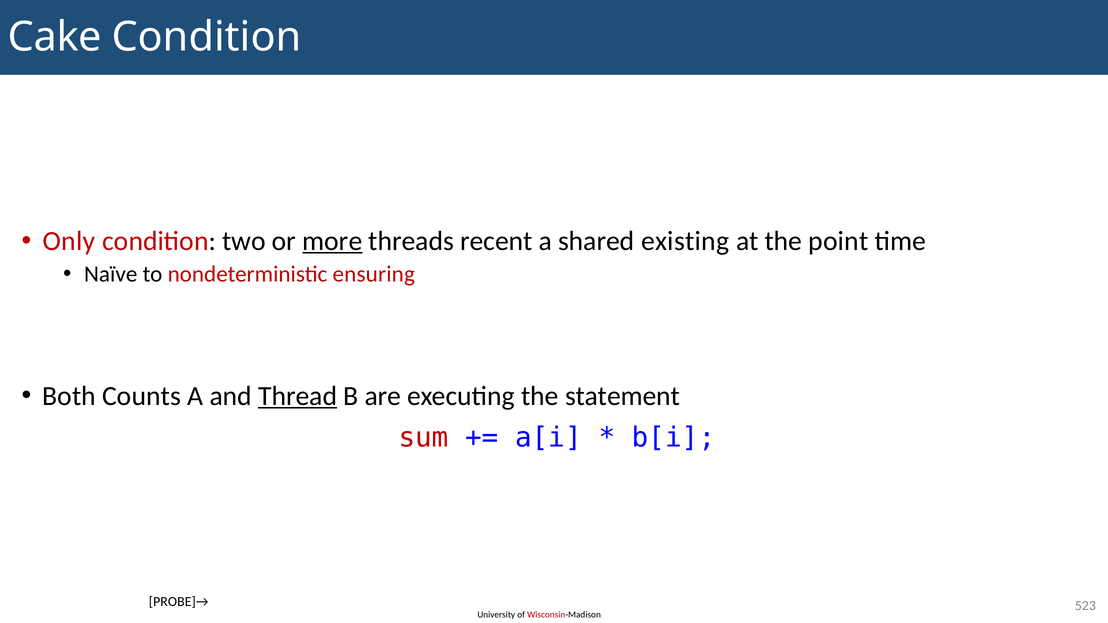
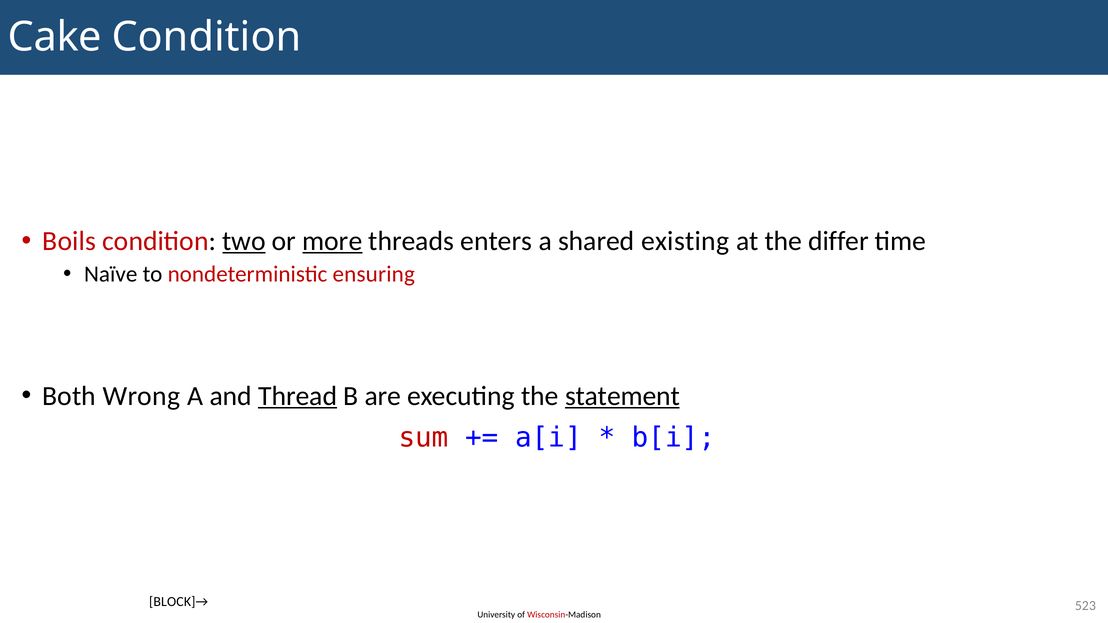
Only: Only -> Boils (69, 241)
two underline: none -> present (244, 241)
recent: recent -> enters (496, 241)
point: point -> differ (839, 241)
Counts: Counts -> Wrong (141, 396)
statement underline: none -> present (622, 396)
PROBE]→: PROBE]→ -> BLOCK]→ (179, 602)
